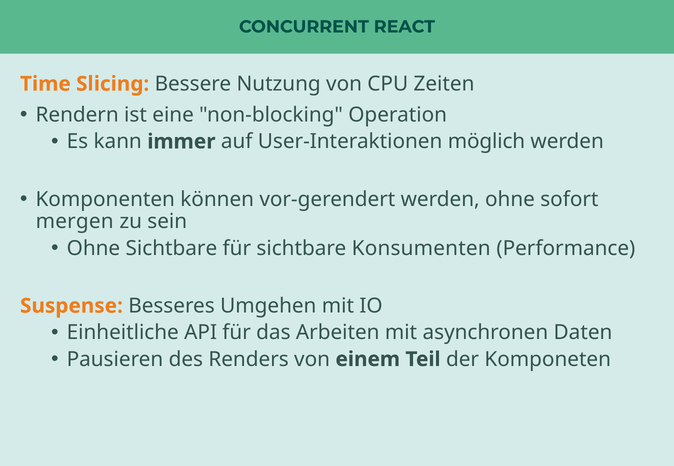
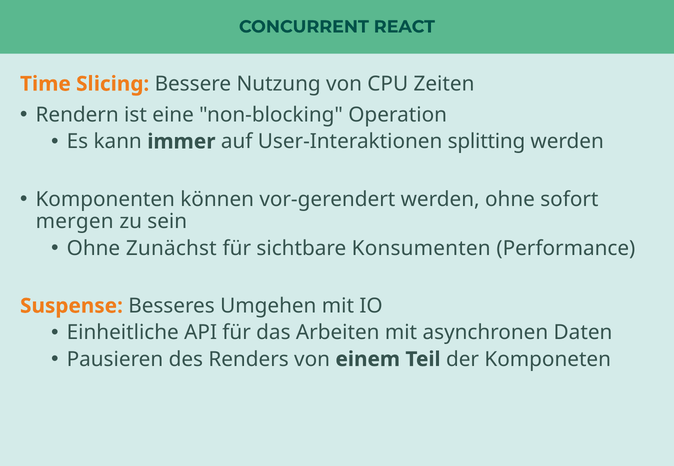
möglich: möglich -> splitting (487, 142)
Ohne Sichtbare: Sichtbare -> Zunächst (171, 249)
